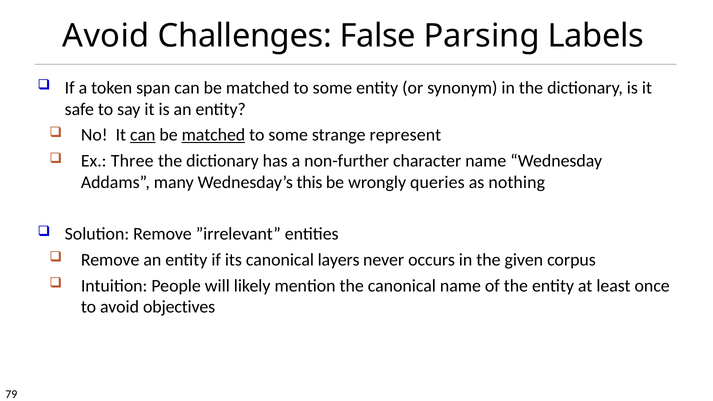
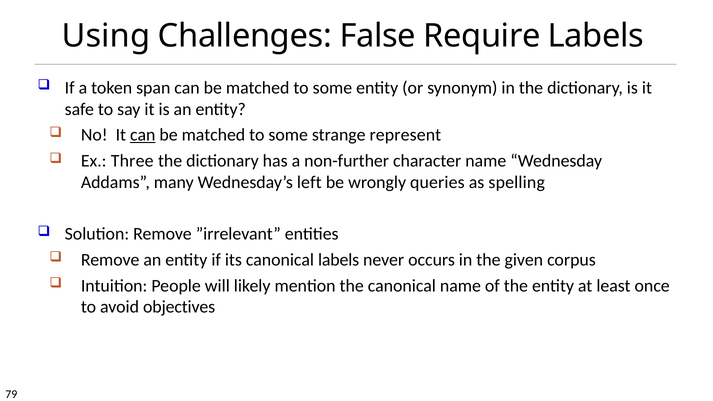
Avoid: Avoid -> Using (106, 36)
Parsing: Parsing -> Require (482, 36)
matched underline: present -> none (213, 135)
this: this -> left (309, 182)
nothing: nothing -> spelling (517, 182)
canonical layers: layers -> labels (339, 260)
